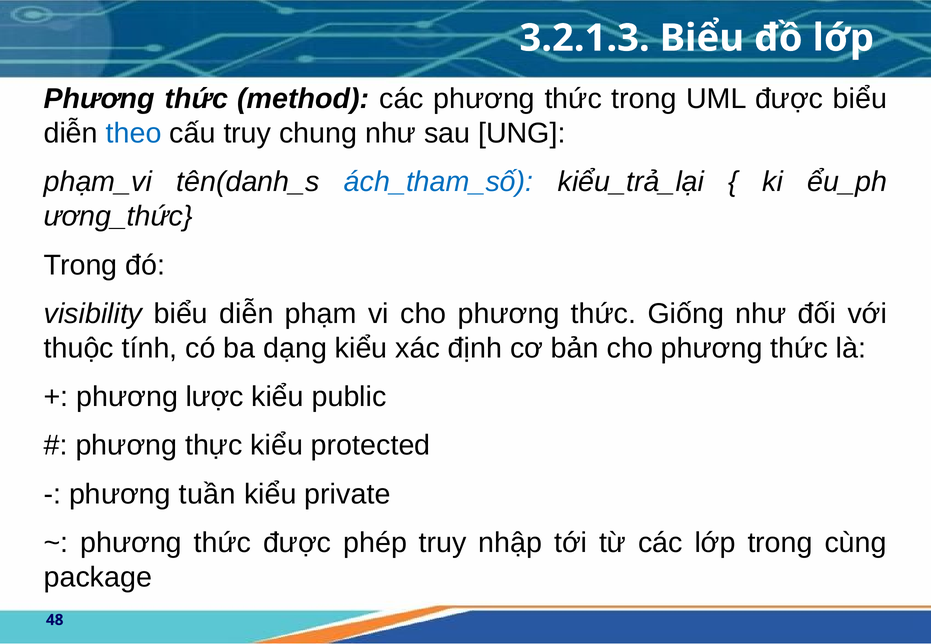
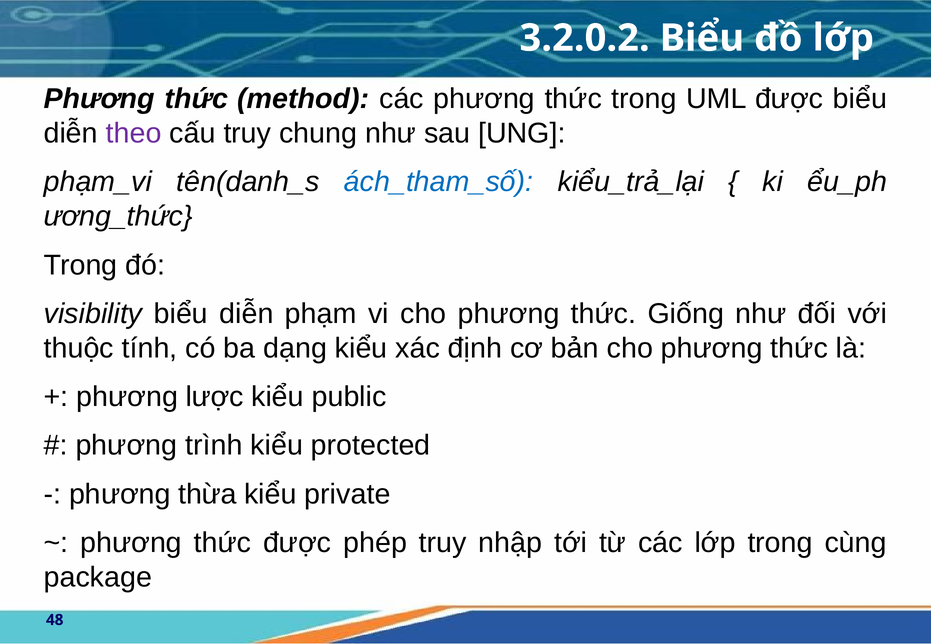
3.2.1.3: 3.2.1.3 -> 3.2.0.2 (585, 38)
theo colour: blue -> purple (134, 133)
thực: thực -> trình (214, 446)
tuần: tuần -> thừa (208, 495)
